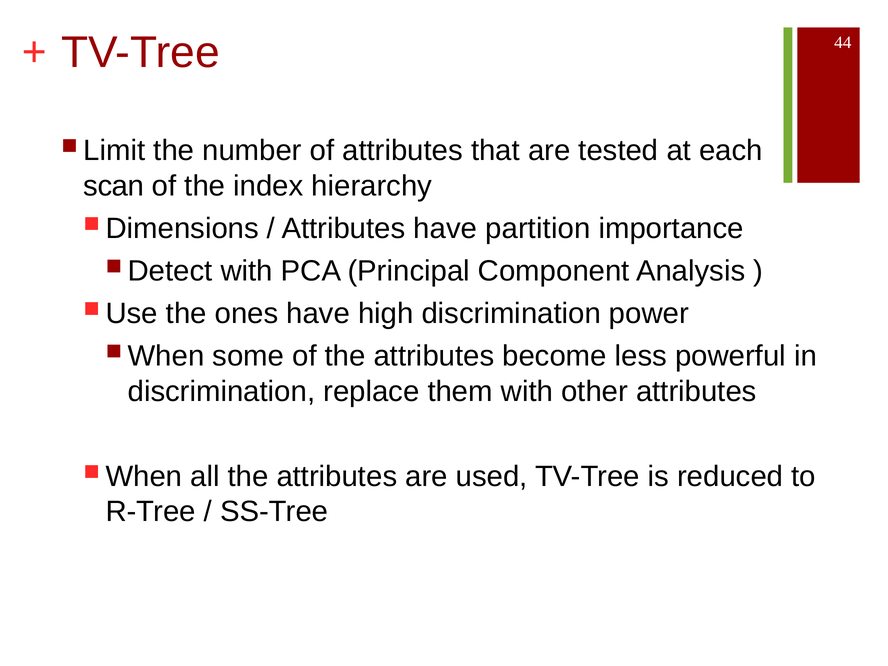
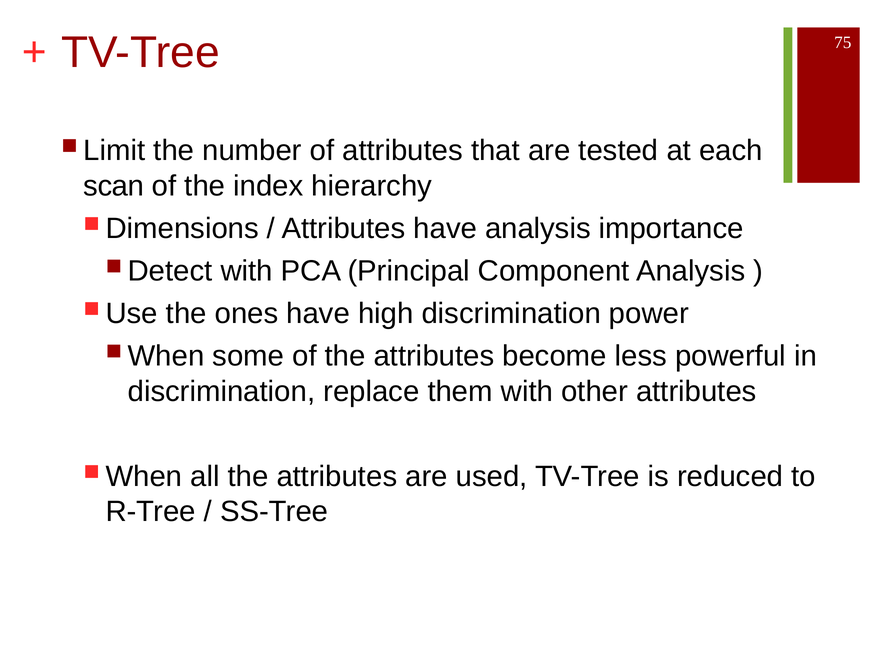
44: 44 -> 75 (843, 42)
have partition: partition -> analysis (538, 228)
